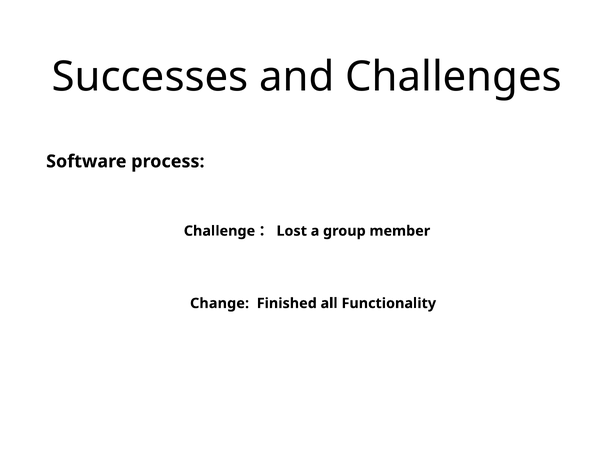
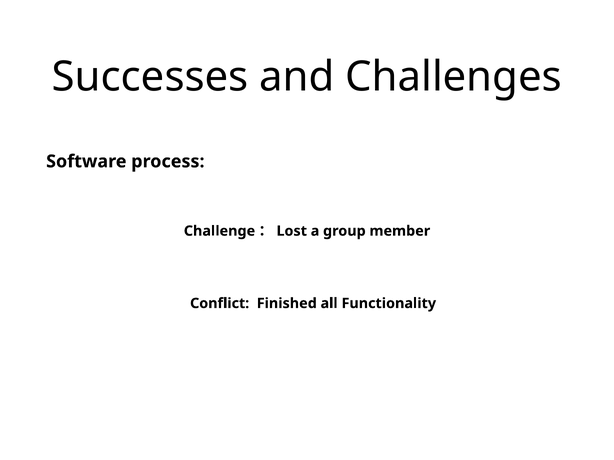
Change: Change -> Conflict (220, 304)
